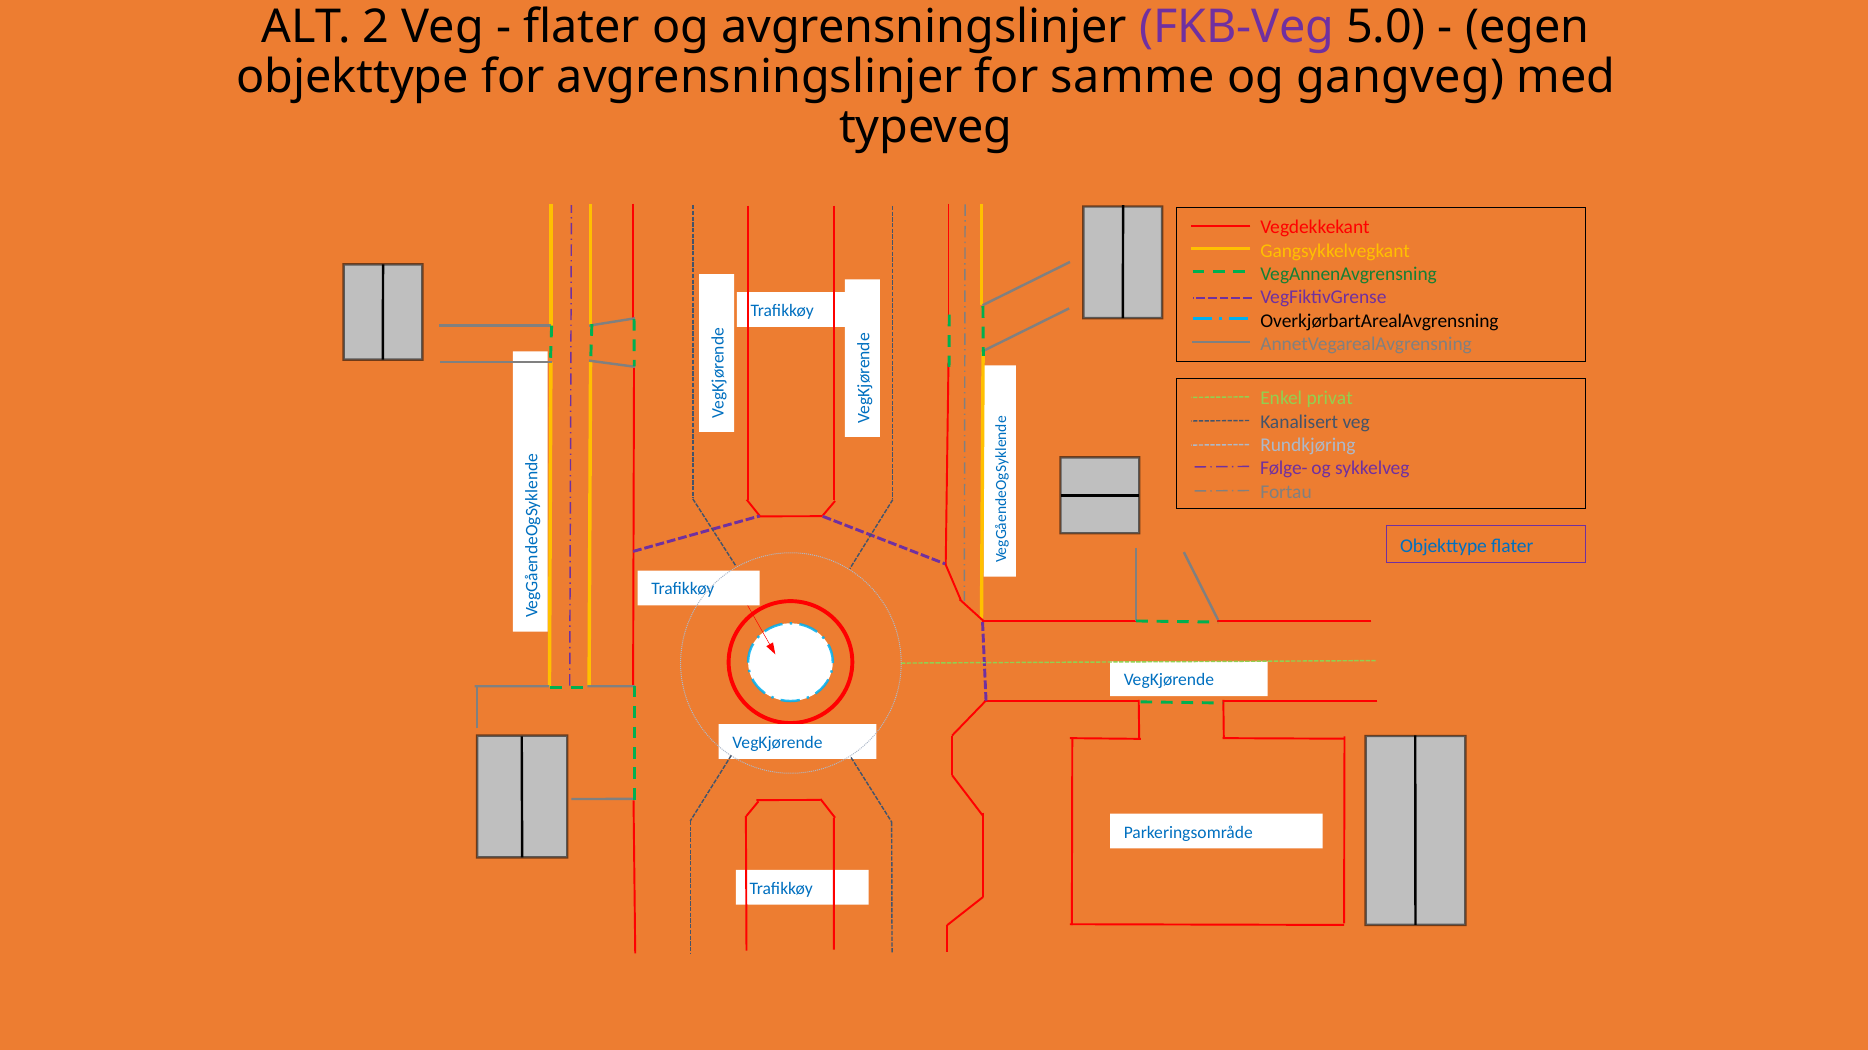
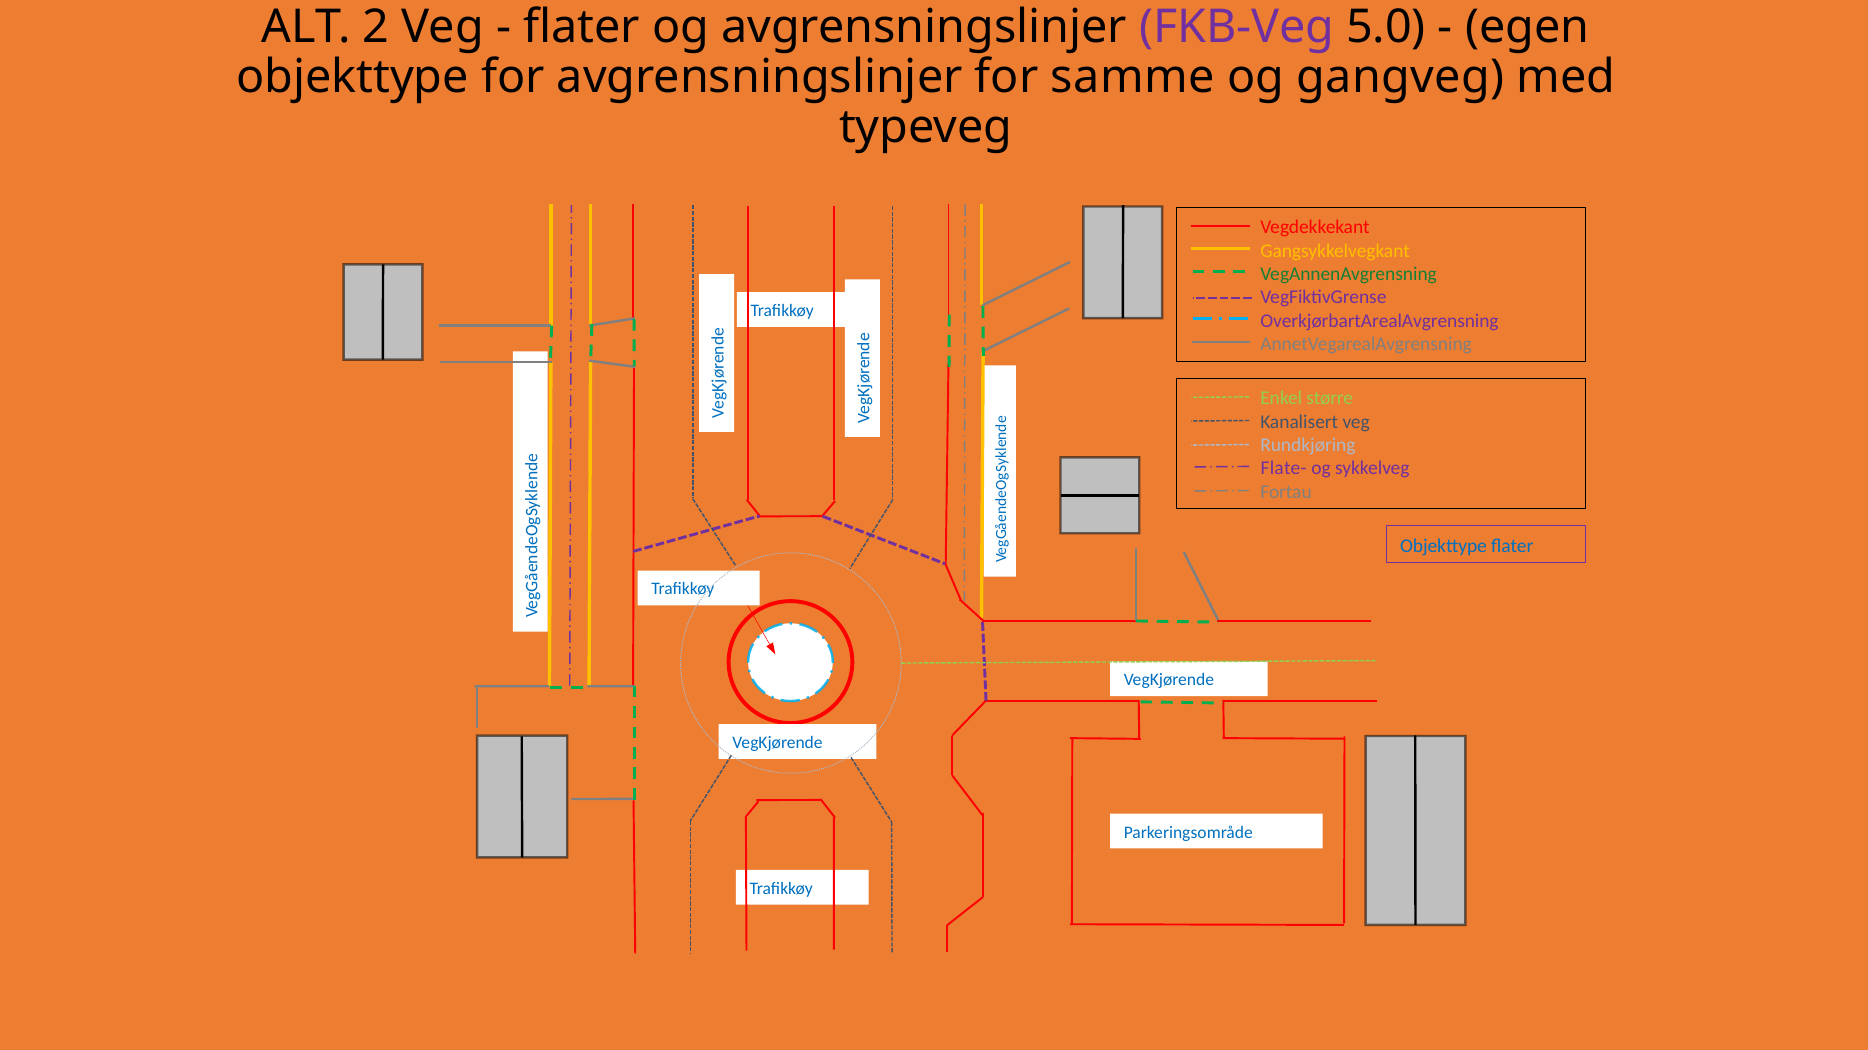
OverkjørbartArealAvgrensning colour: black -> purple (1380, 321)
privat: privat -> større (1330, 399)
Følge-: Følge- -> Flate- (1284, 469)
